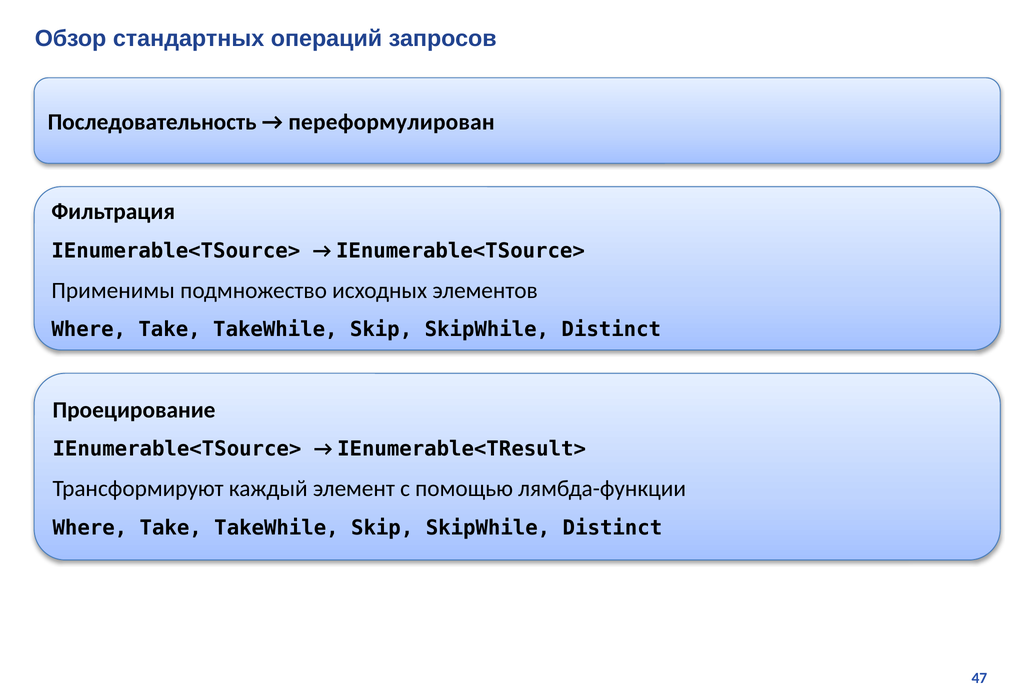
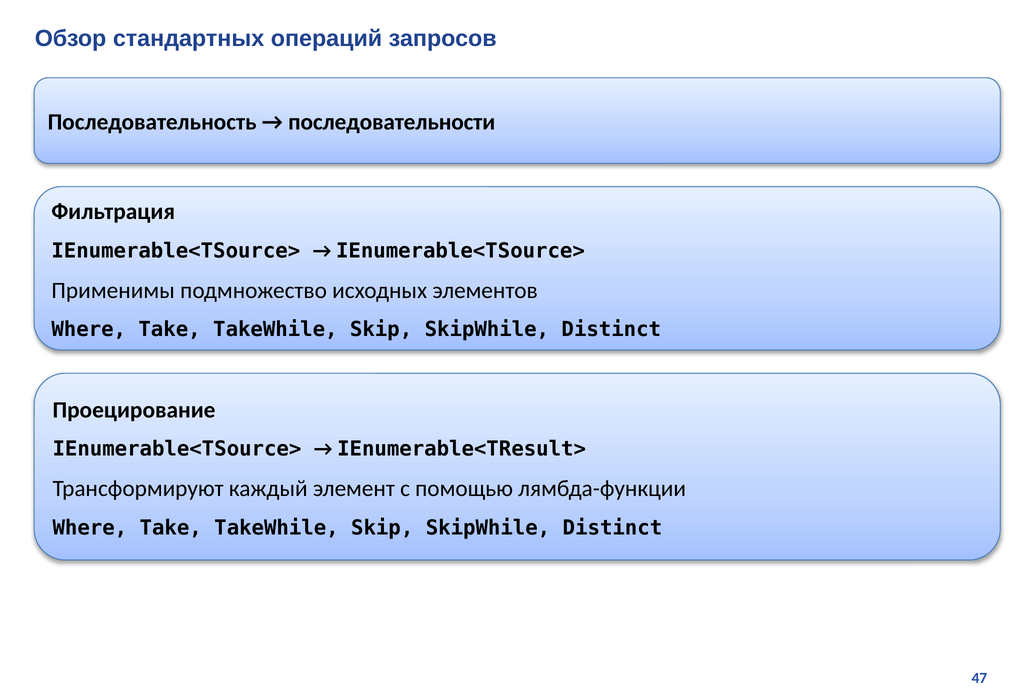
переформулирован: переформулирован -> последовательности (392, 122)
